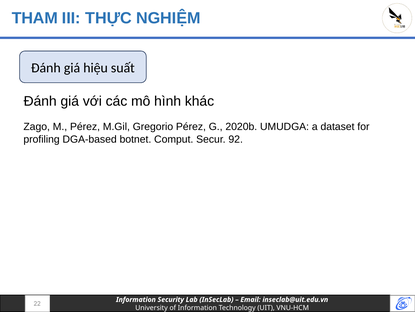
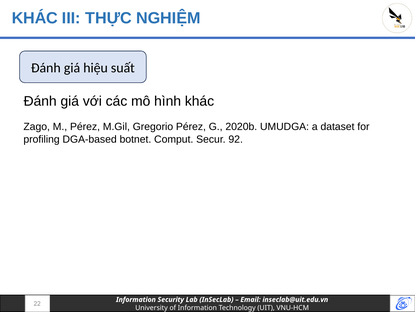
THAM: THAM -> KHÁC (35, 18)
